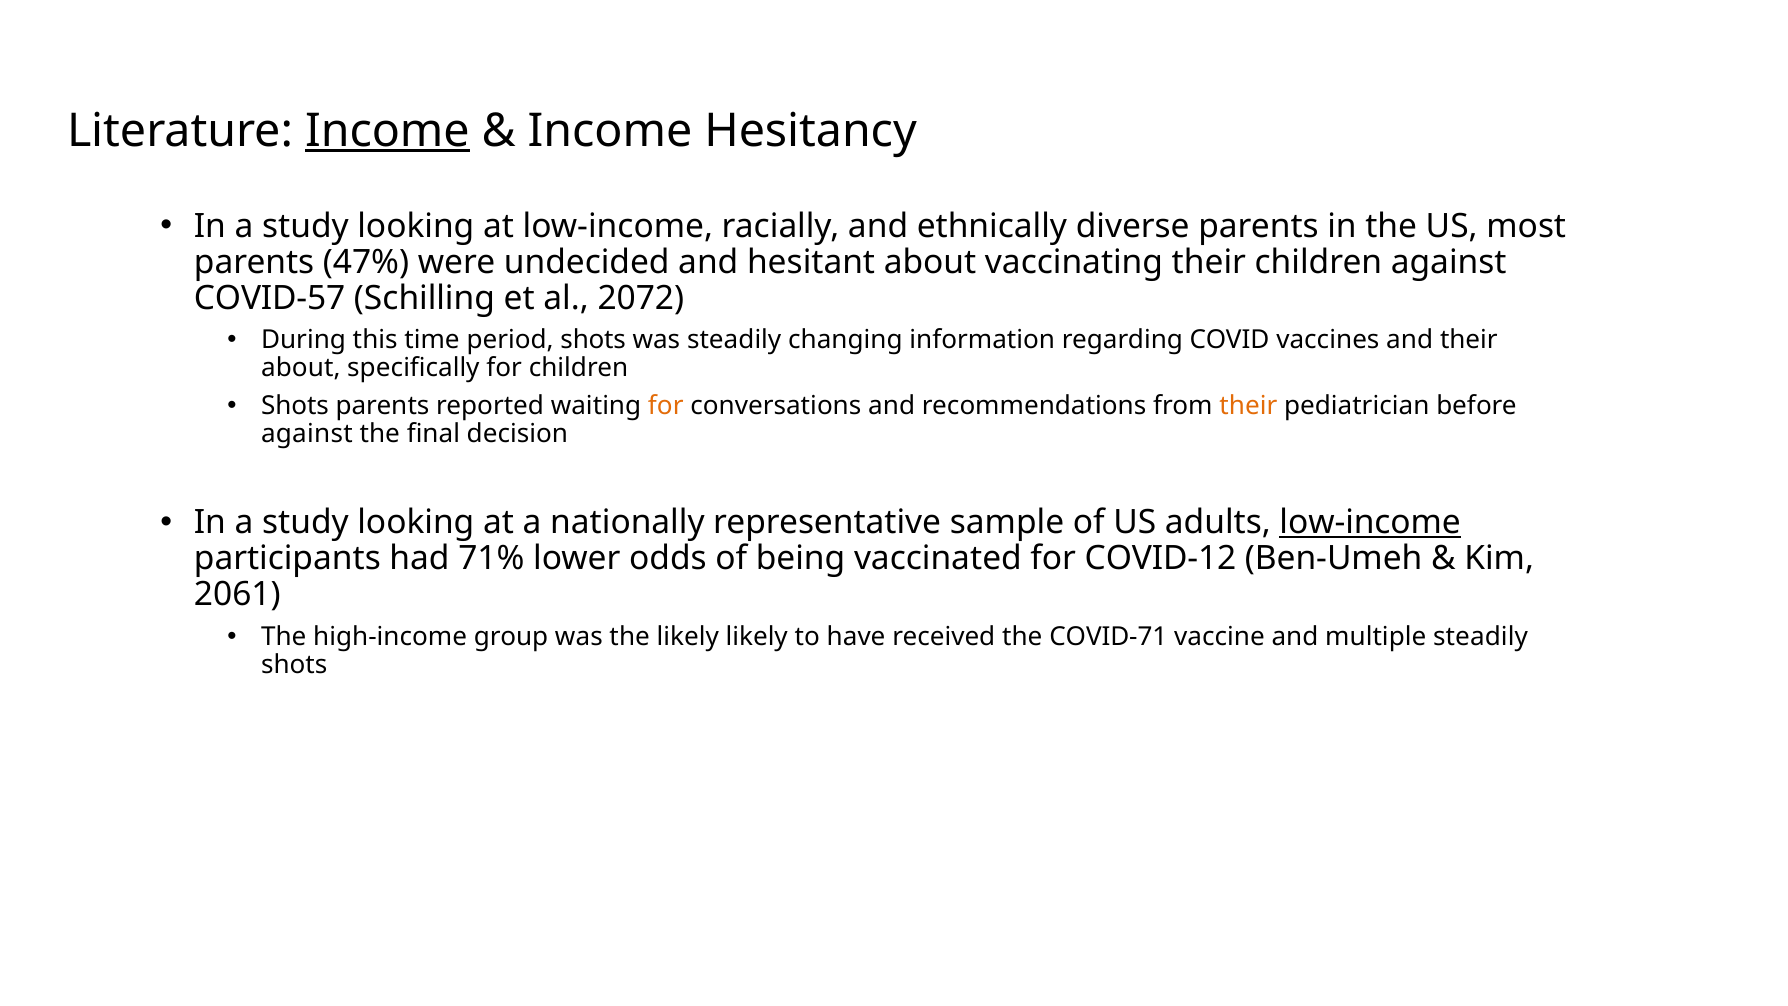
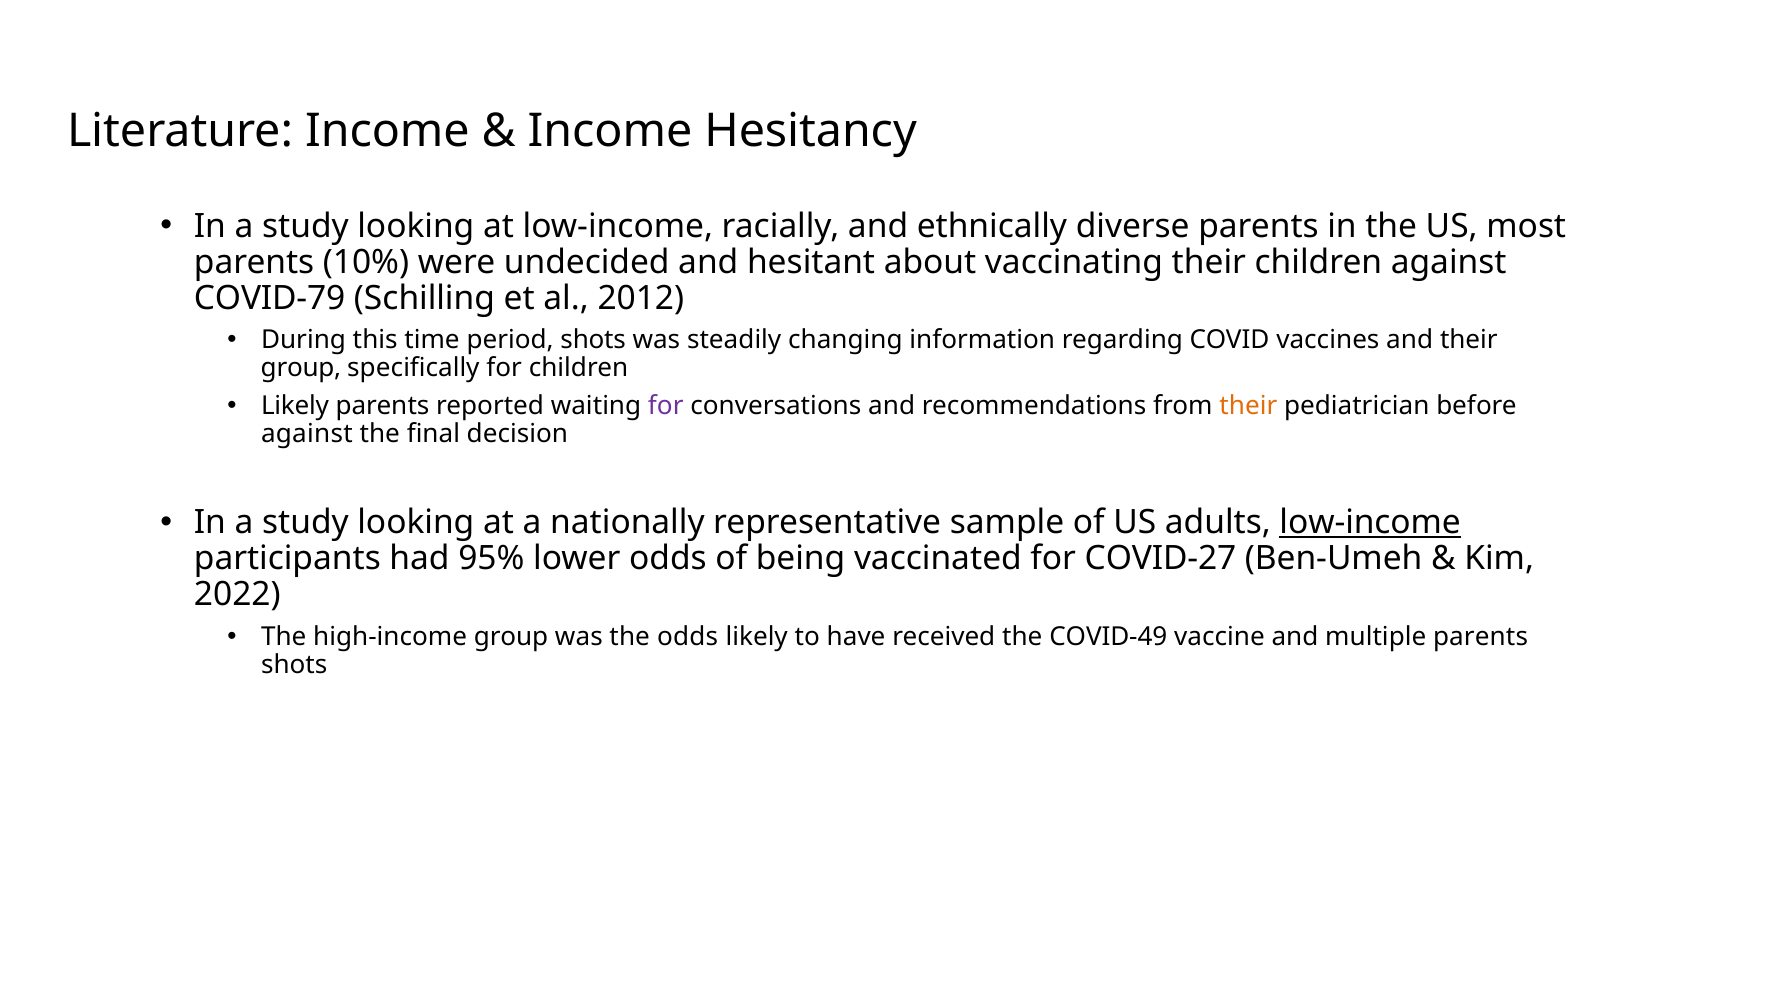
Income underline: present -> none (387, 131)
47%: 47% -> 10% (366, 262)
COVID-57: COVID-57 -> COVID-79 (270, 298)
2072: 2072 -> 2012 (641, 298)
about: about -> group (301, 368)
Shots: Shots -> Likely (295, 406)
for colour: orange -> purple (666, 406)
71%: 71% -> 95% (491, 558)
COVID-12: COVID-12 -> COVID-27 (1160, 558)
2061: 2061 -> 2022 (237, 595)
the likely: likely -> odds (688, 636)
COVID-71: COVID-71 -> COVID-49 (1108, 636)
multiple steadily: steadily -> parents (1481, 636)
